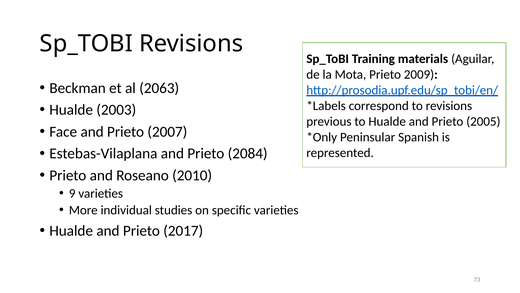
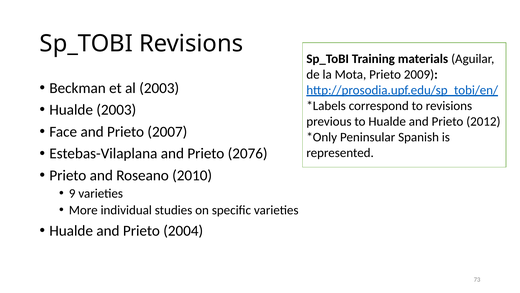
al 2063: 2063 -> 2003 (159, 88)
2005: 2005 -> 2012 (483, 121)
2084: 2084 -> 2076 (248, 153)
2017: 2017 -> 2004 (183, 230)
